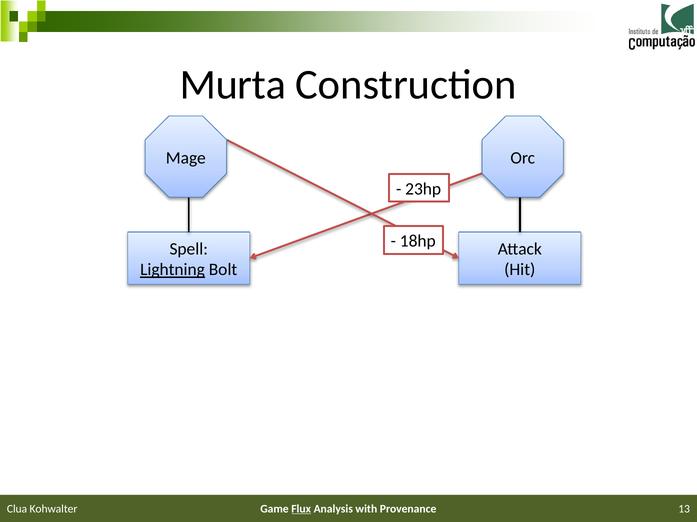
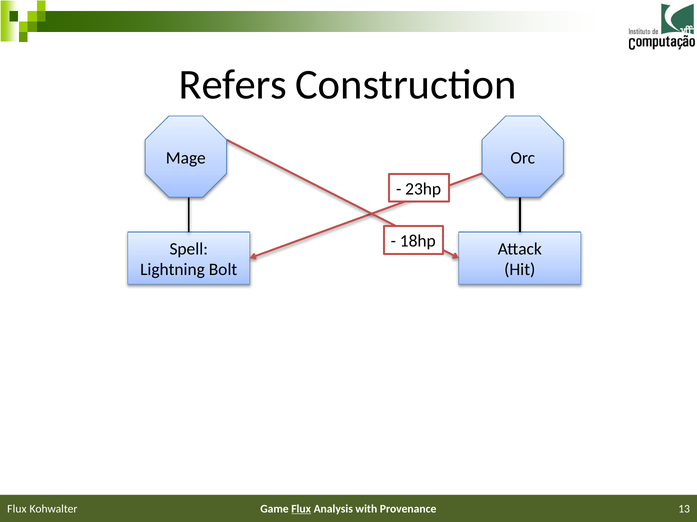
Murta: Murta -> Refers (233, 85)
Lightning underline: present -> none (173, 270)
Clua: Clua -> Flux (17, 510)
